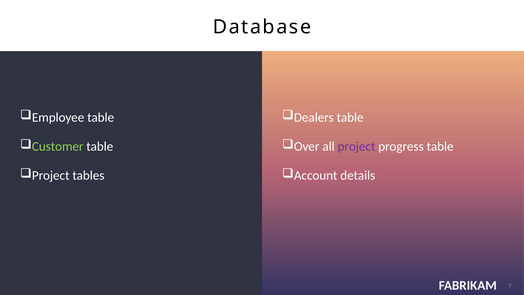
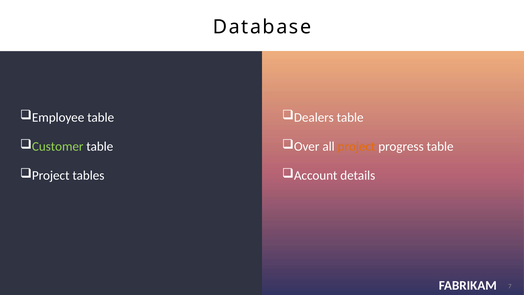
project colour: purple -> orange (356, 146)
